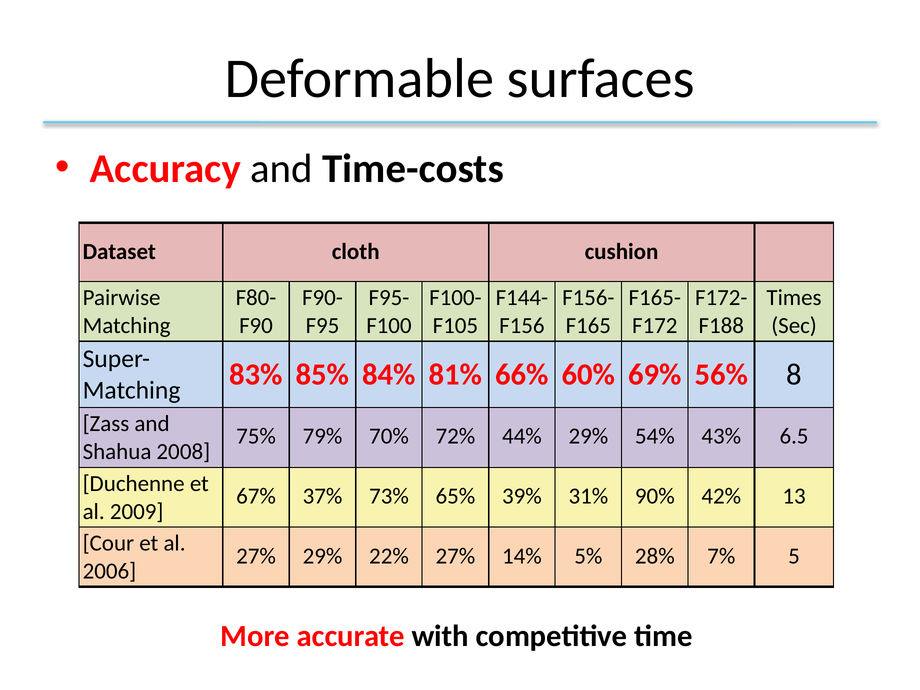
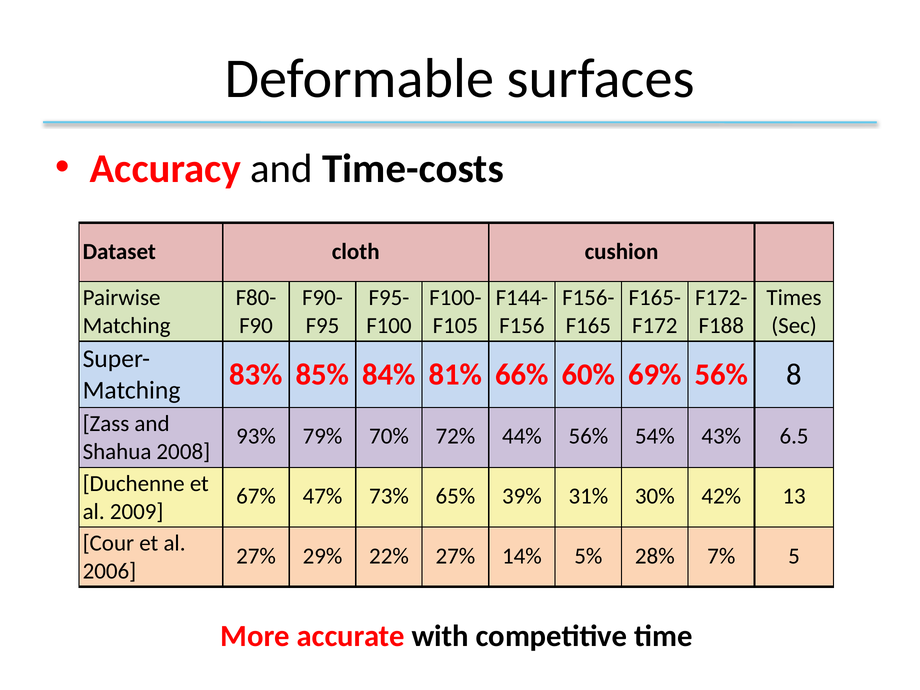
75%: 75% -> 93% (256, 436)
44% 29%: 29% -> 56% (588, 436)
37%: 37% -> 47% (323, 496)
90%: 90% -> 30% (655, 496)
